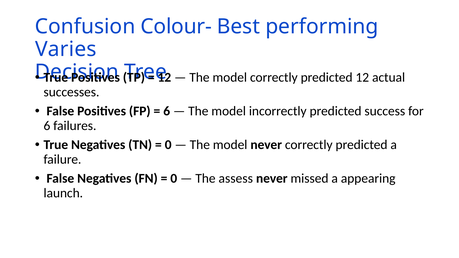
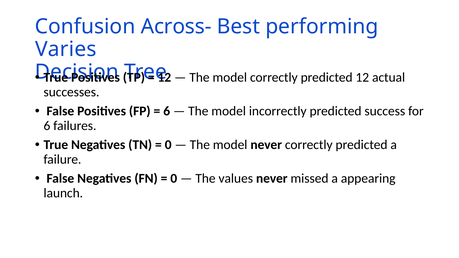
Colour-: Colour- -> Across- (176, 27)
assess: assess -> values (236, 179)
